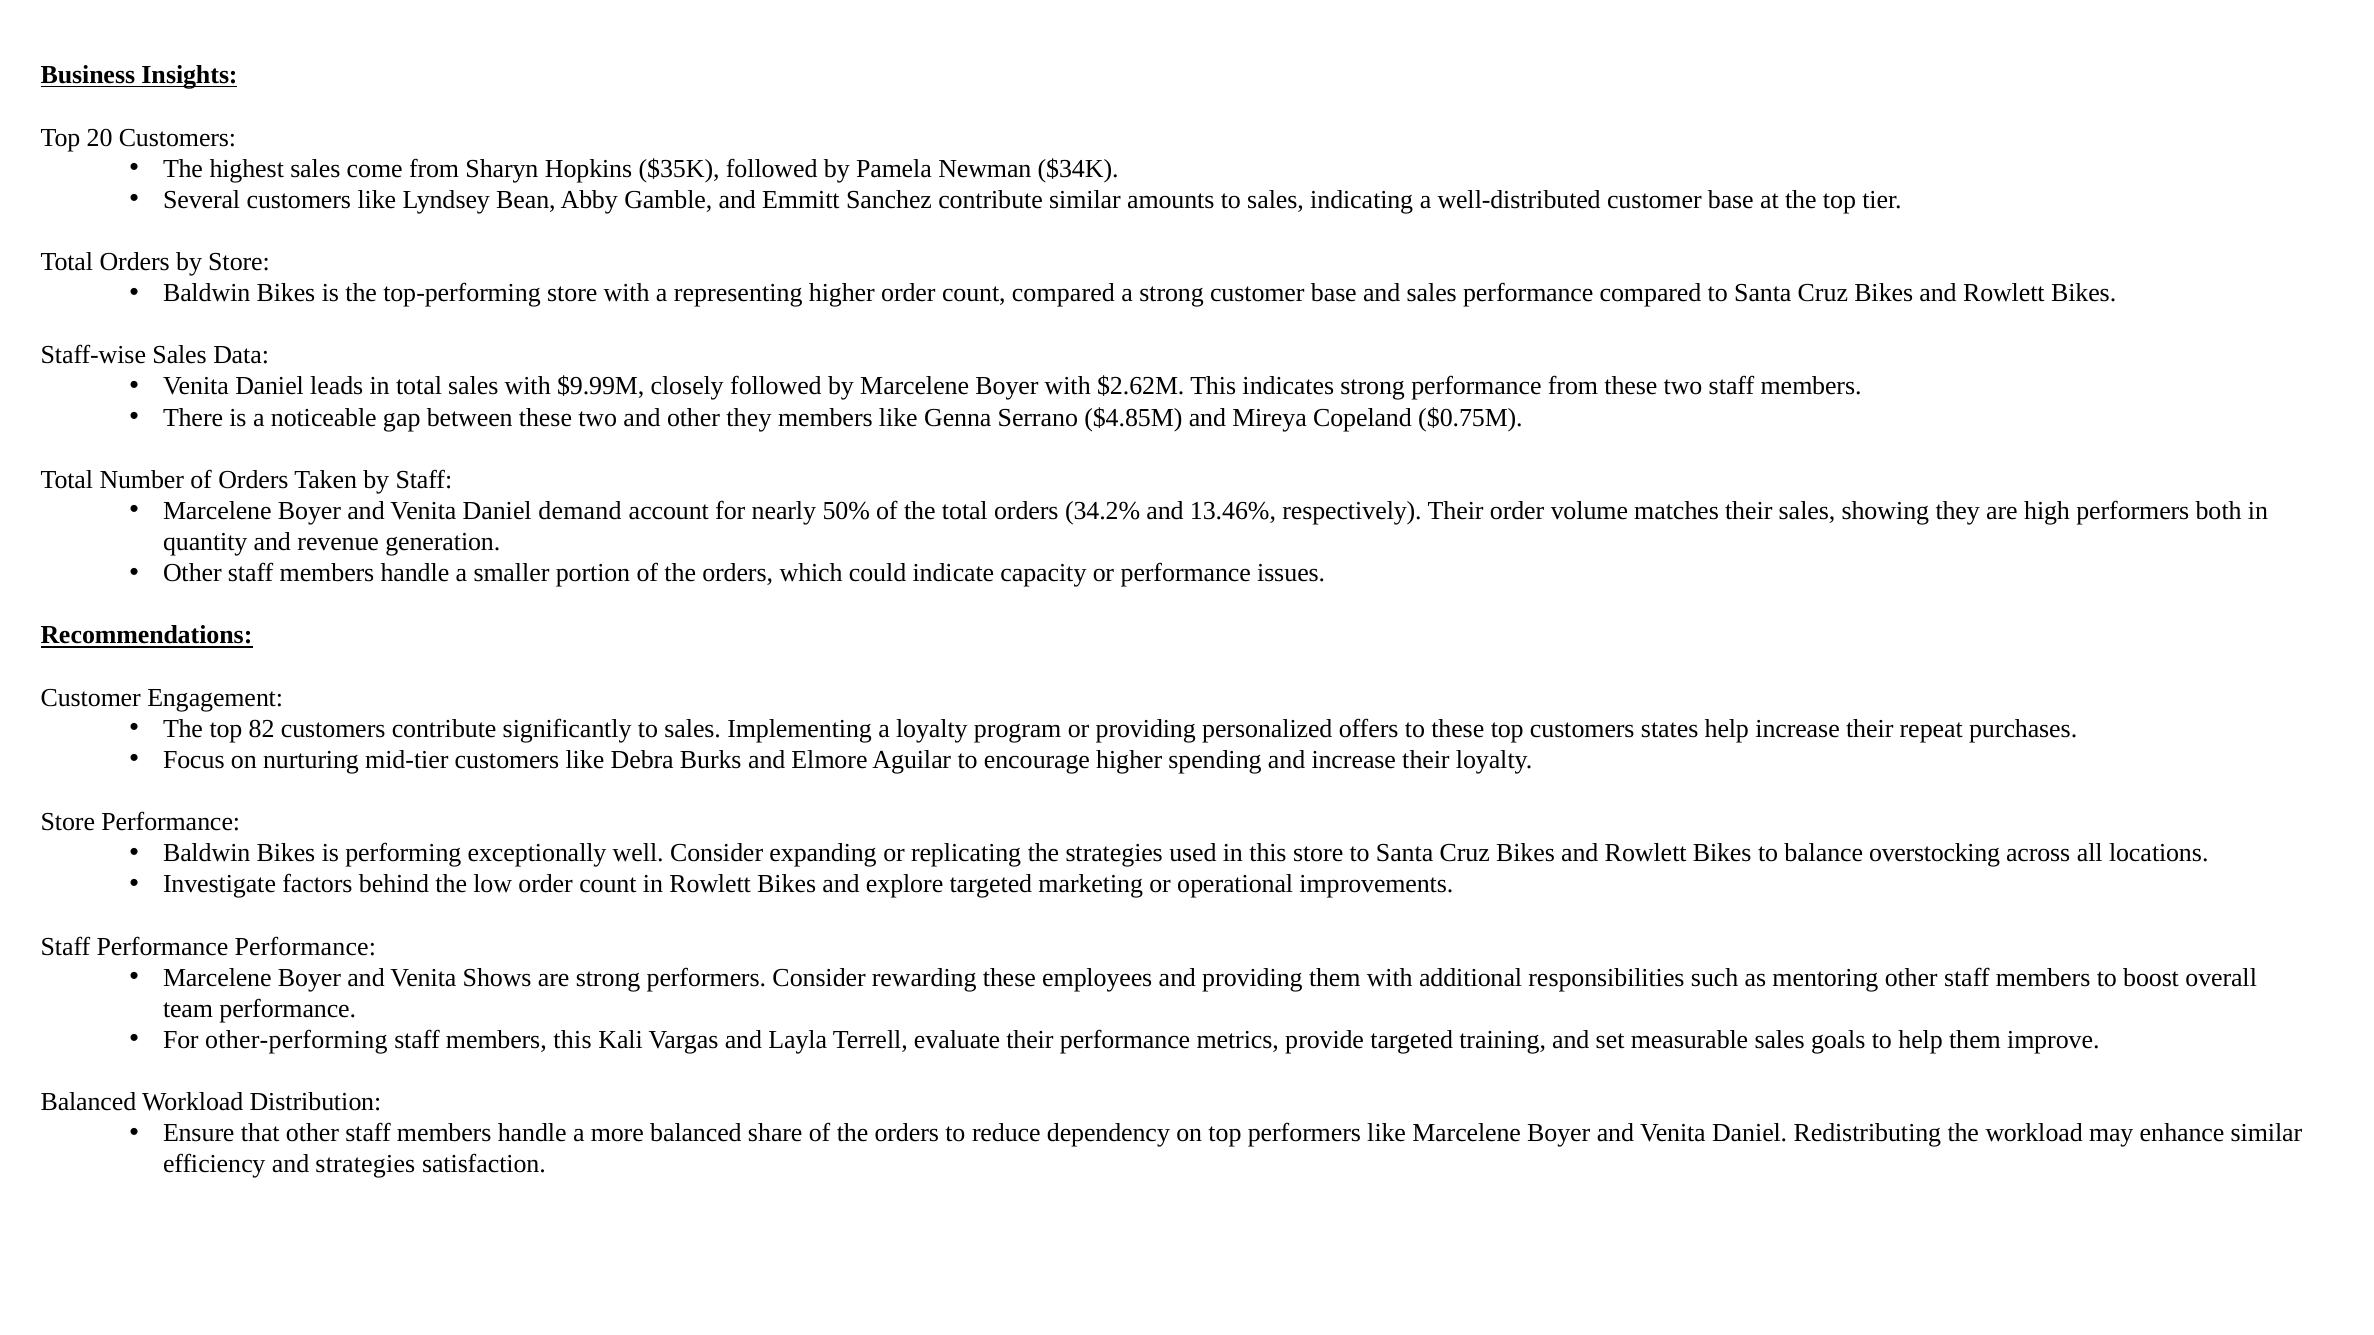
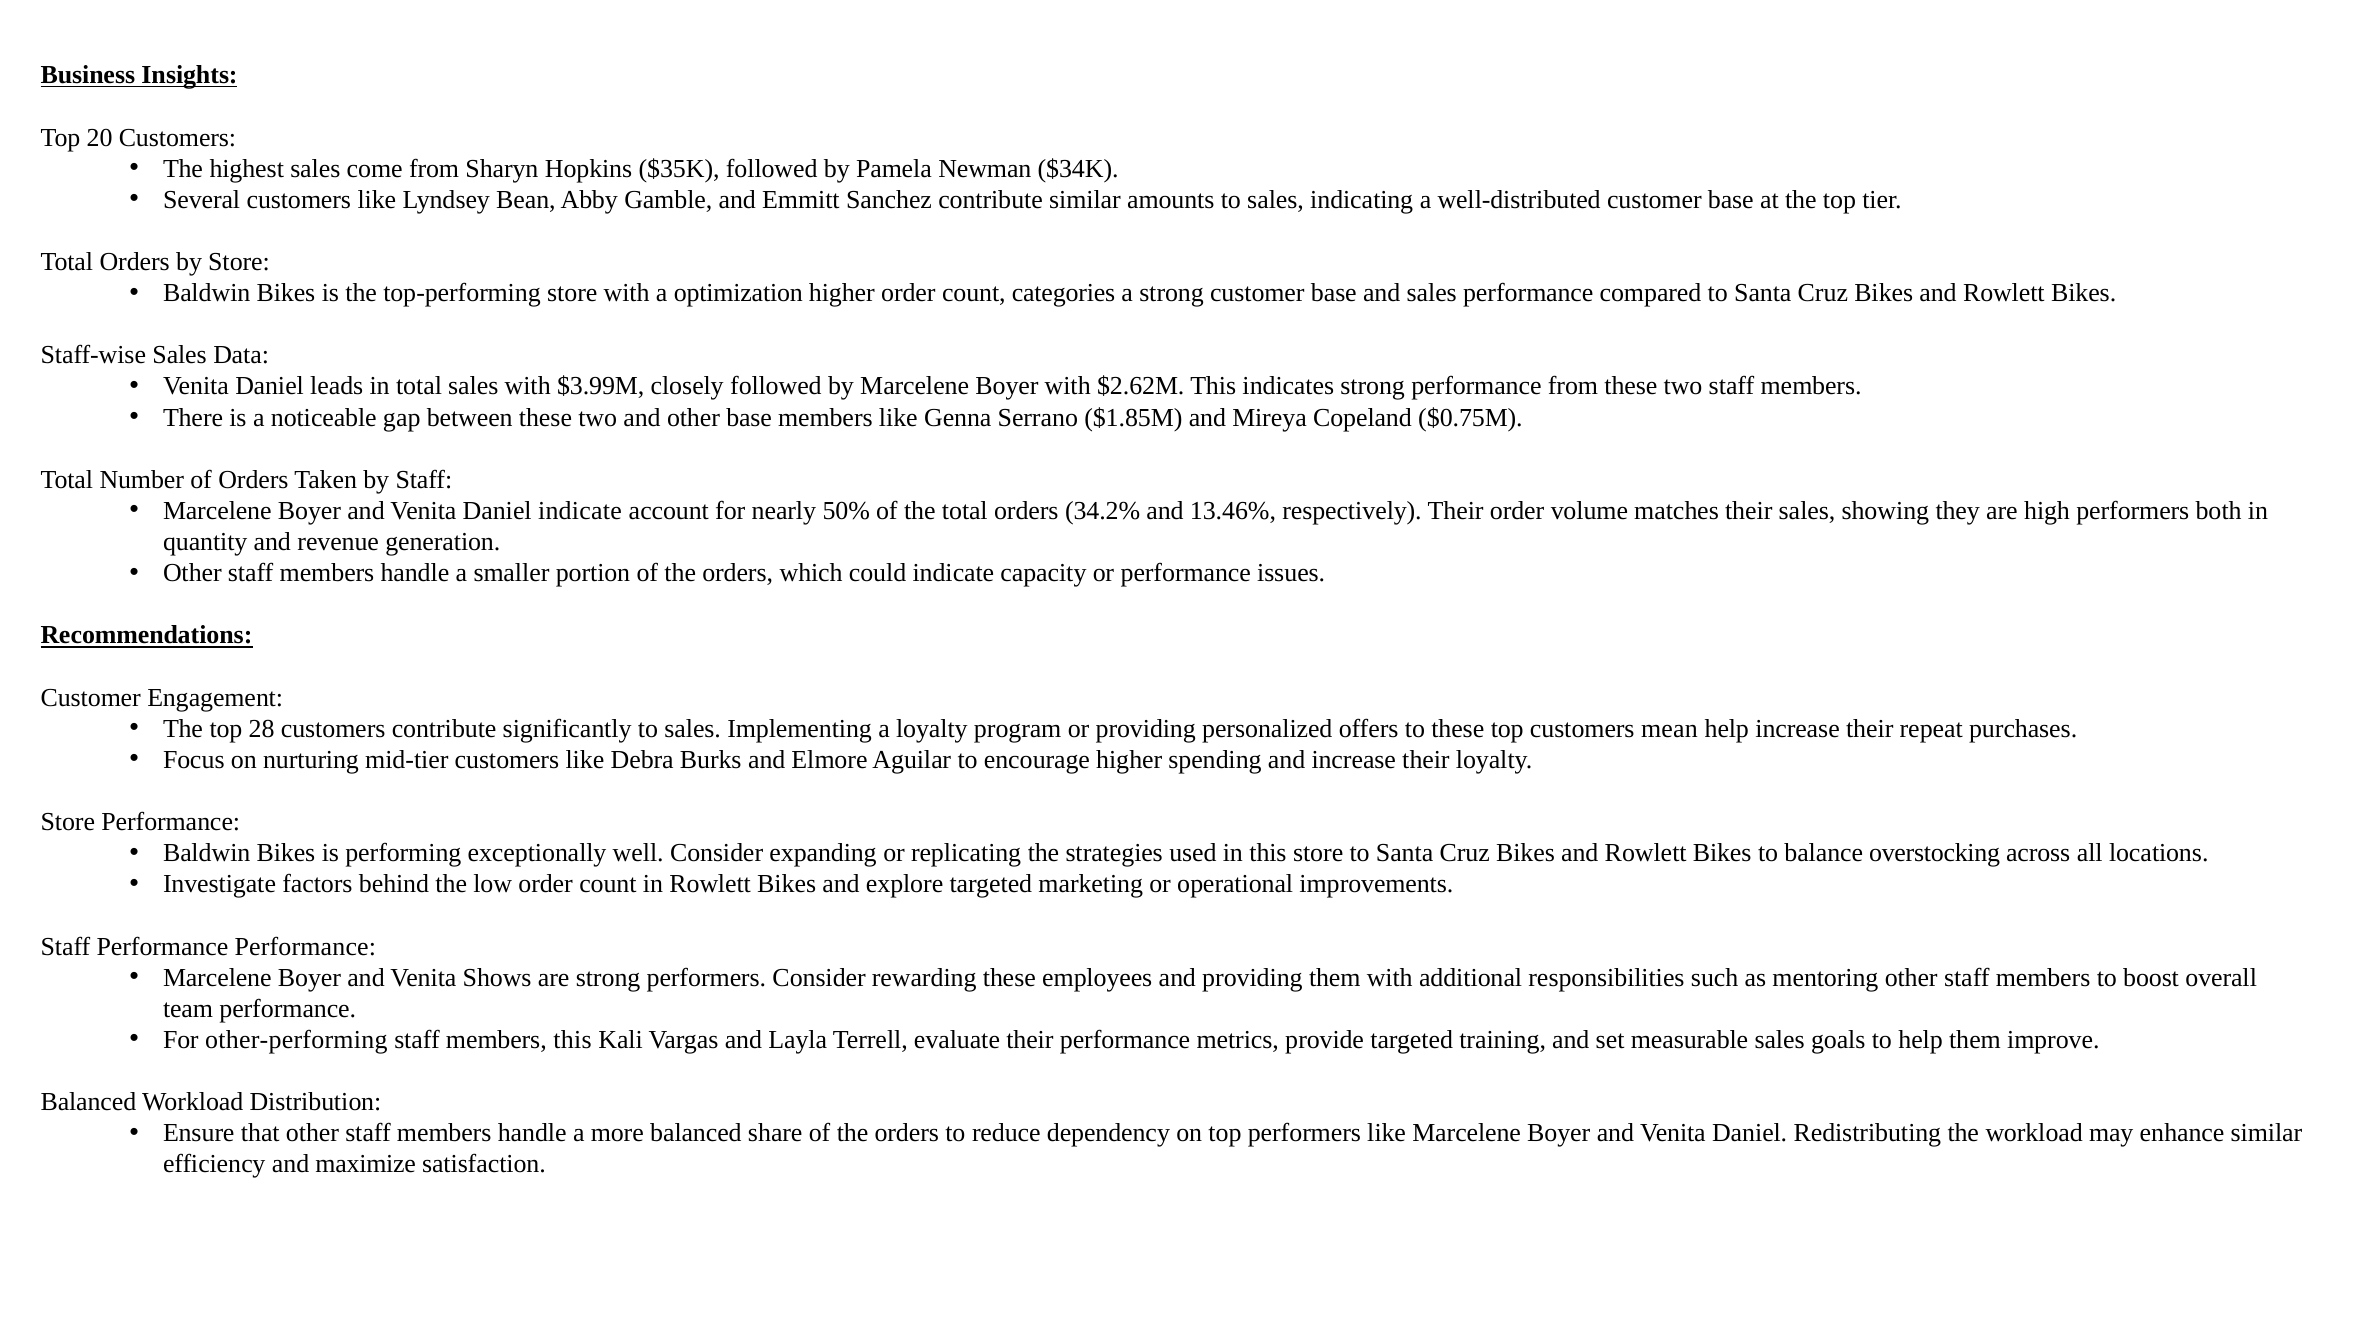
representing: representing -> optimization (738, 293)
count compared: compared -> categories (1064, 293)
$9.99M: $9.99M -> $3.99M (601, 387)
other they: they -> base (749, 418)
$4.85M: $4.85M -> $1.85M (1133, 418)
Daniel demand: demand -> indicate (580, 511)
82: 82 -> 28 (262, 729)
states: states -> mean (1670, 729)
and strategies: strategies -> maximize (366, 1165)
